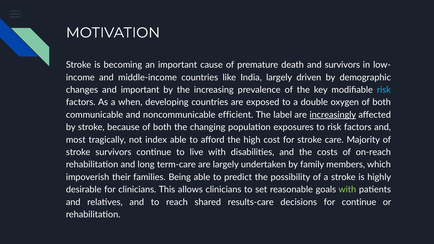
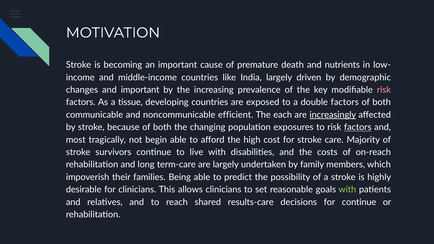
and survivors: survivors -> nutrients (342, 65)
risk colour: light blue -> pink (384, 90)
when: when -> tissue (130, 102)
double oxygen: oxygen -> factors (345, 102)
label: label -> each (283, 115)
factors underline: none -> present (358, 127)
index: index -> begin (156, 140)
